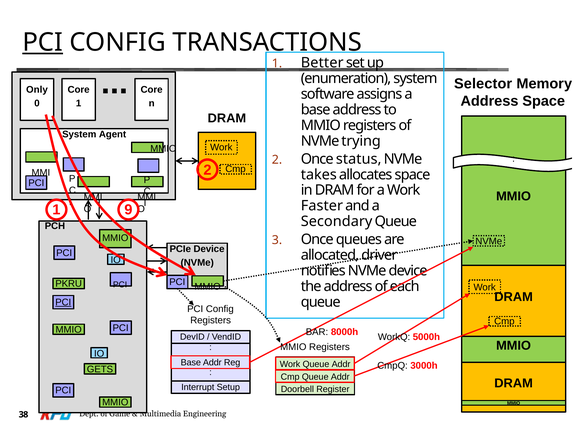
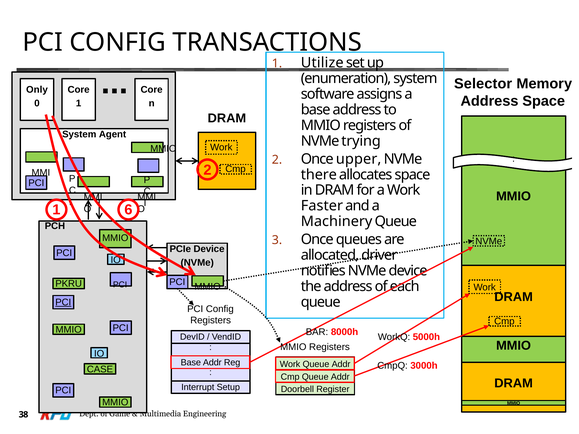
PCI underline: present -> none (43, 42)
Better: Better -> Utilize (322, 63)
status: status -> upper (359, 159)
takes: takes -> there (319, 175)
9: 9 -> 6 (128, 210)
Secondary: Secondary -> Machinery (337, 222)
GETS: GETS -> CASE (100, 370)
